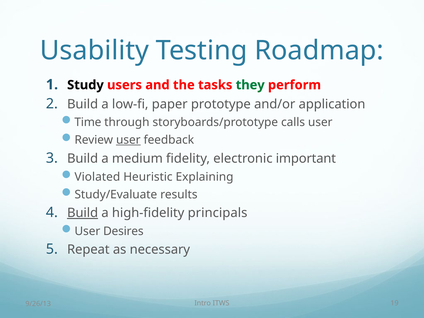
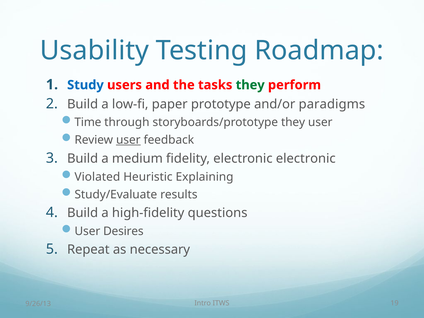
Study colour: black -> blue (85, 85)
application: application -> paradigms (332, 104)
storyboards/prototype calls: calls -> they (293, 122)
electronic important: important -> electronic (306, 158)
Build underline: present -> none (83, 213)
principals: principals -> questions (218, 213)
